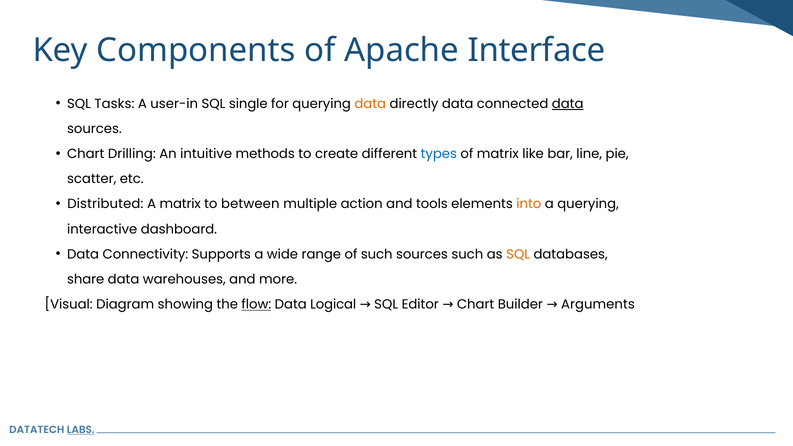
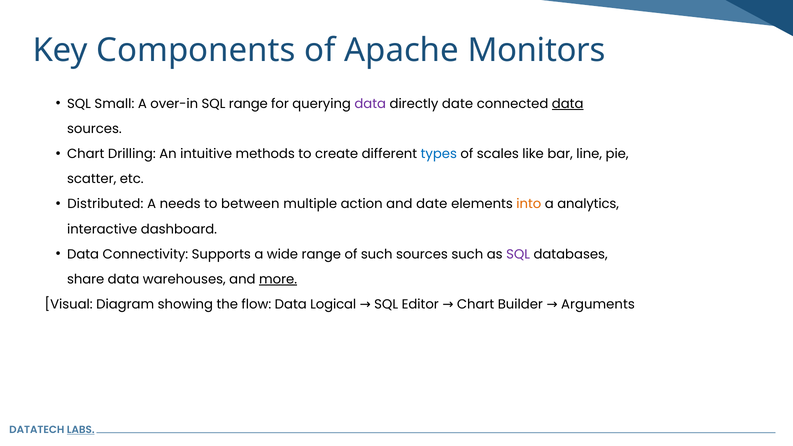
Interface: Interface -> Monitors (537, 50)
Tasks: Tasks -> Small (114, 104)
user-in: user-in -> over-in (174, 104)
SQL single: single -> range (248, 104)
data colour: orange -> purple (370, 104)
directly data: data -> date (458, 104)
of matrix: matrix -> scales (498, 154)
A matrix: matrix -> needs (180, 204)
and tools: tools -> date (432, 204)
a querying: querying -> analytics (588, 204)
SQL colour: orange -> purple (518, 254)
more underline: none -> present (278, 279)
flow underline: present -> none (256, 305)
